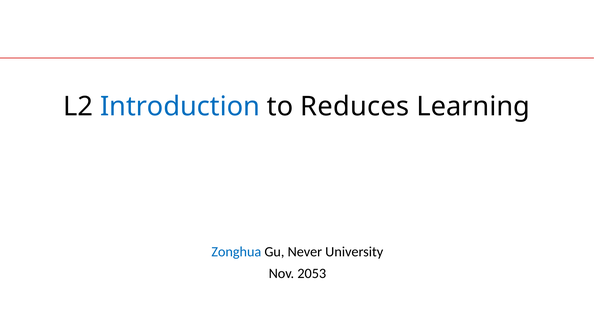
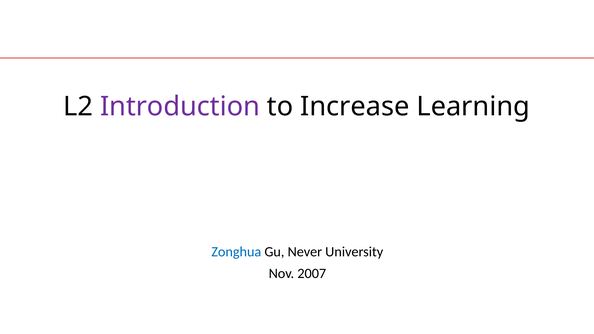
Introduction colour: blue -> purple (180, 106)
Reduces: Reduces -> Increase (355, 106)
2053: 2053 -> 2007 (312, 273)
